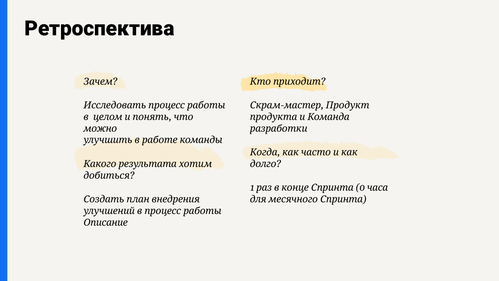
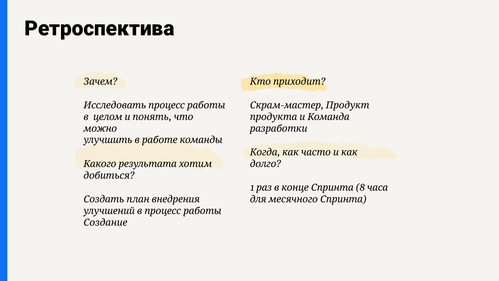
0: 0 -> 8 (360, 188)
Описание: Описание -> Создание (105, 222)
